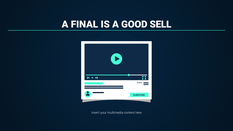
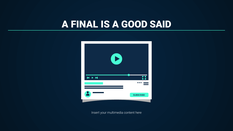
SELL: SELL -> SAID (161, 24)
